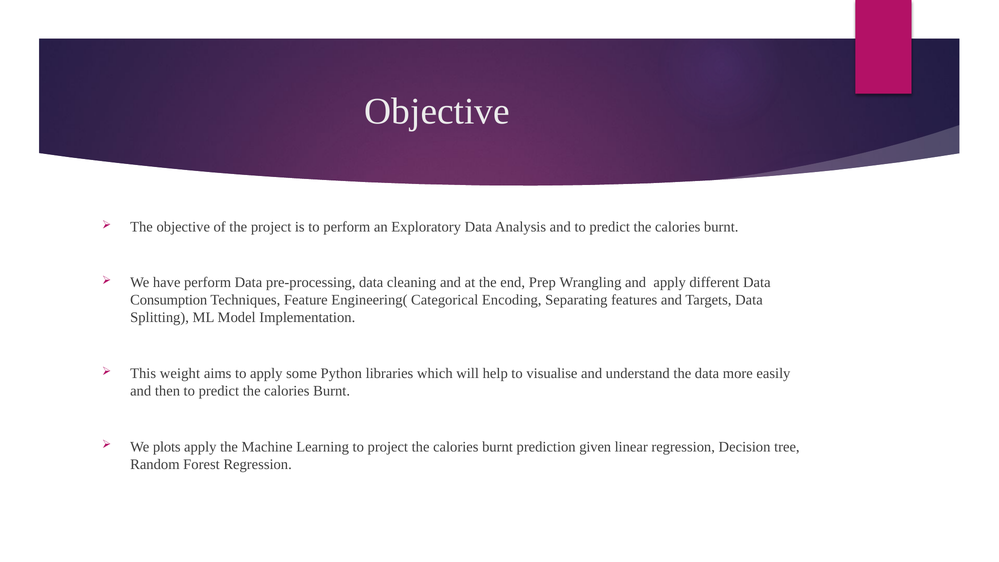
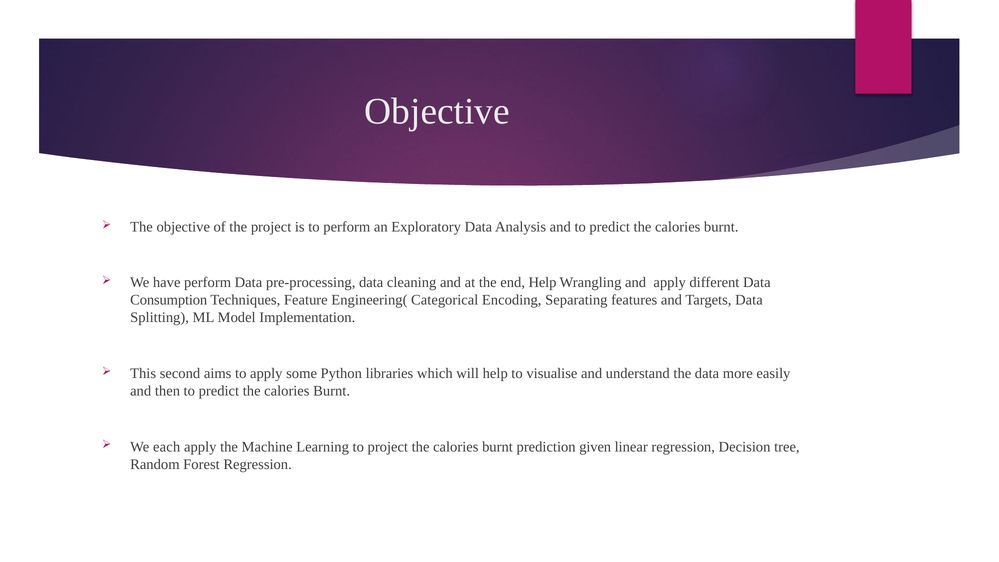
end Prep: Prep -> Help (542, 283)
weight: weight -> second (180, 373)
plots: plots -> each (167, 447)
